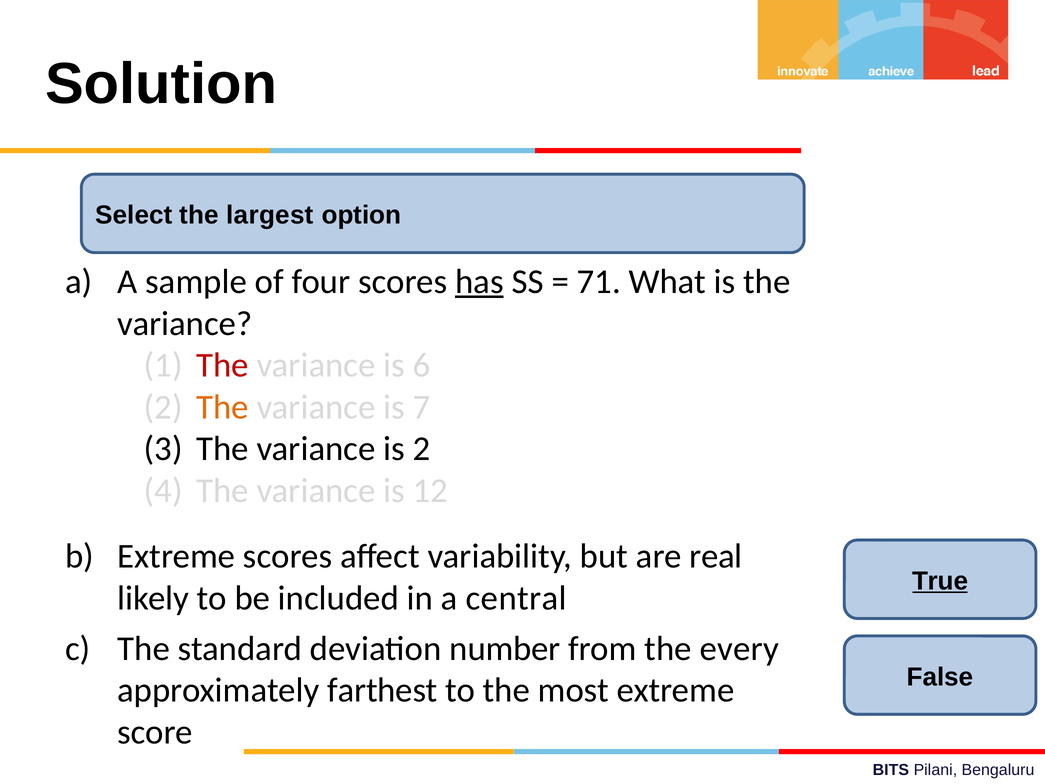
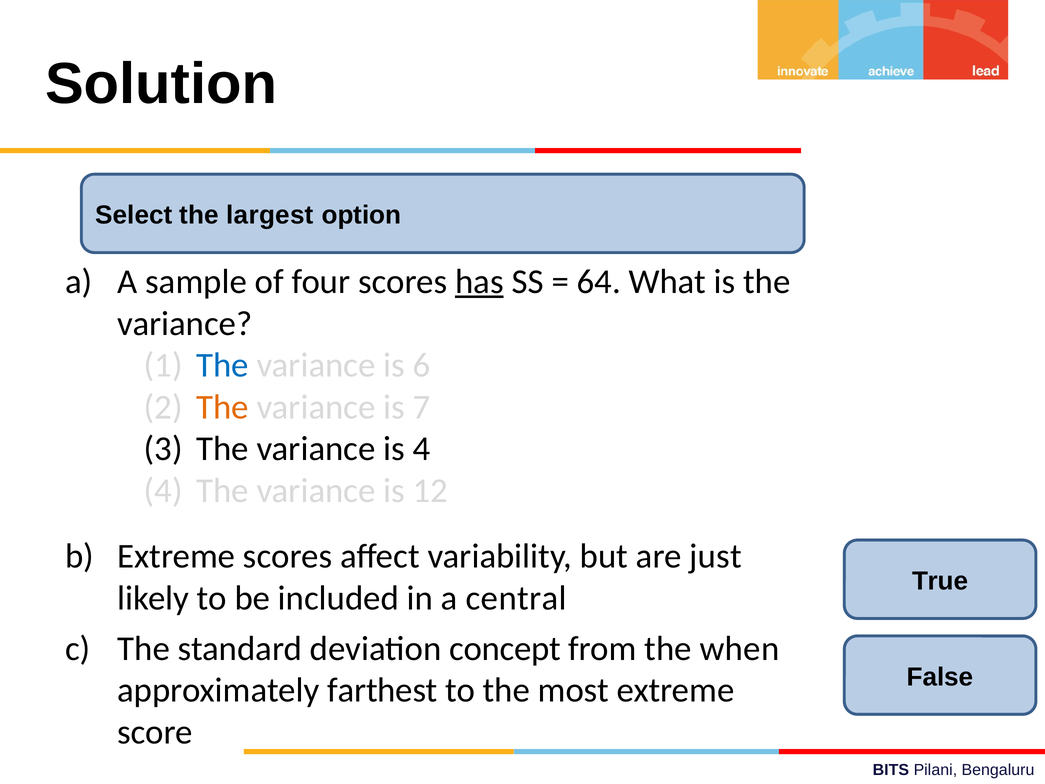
71: 71 -> 64 (599, 282)
The colour: red -> blue (222, 365)
is 2: 2 -> 4 (422, 449)
real: real -> just (716, 556)
True underline: present -> none (940, 581)
number: number -> concept (505, 648)
every: every -> when (739, 648)
